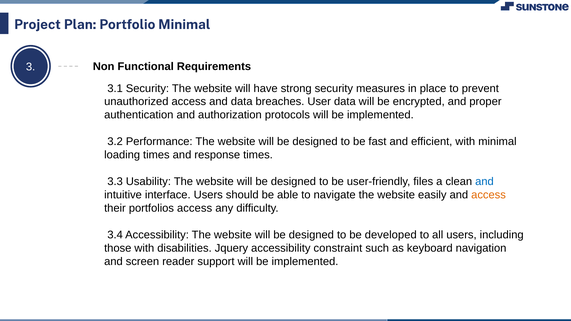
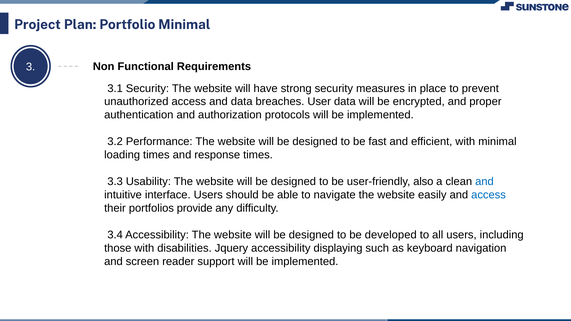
files: files -> also (423, 182)
access colour: orange -> blue (489, 195)
portfolios access: access -> provide (195, 208)
constraint: constraint -> displaying (338, 248)
